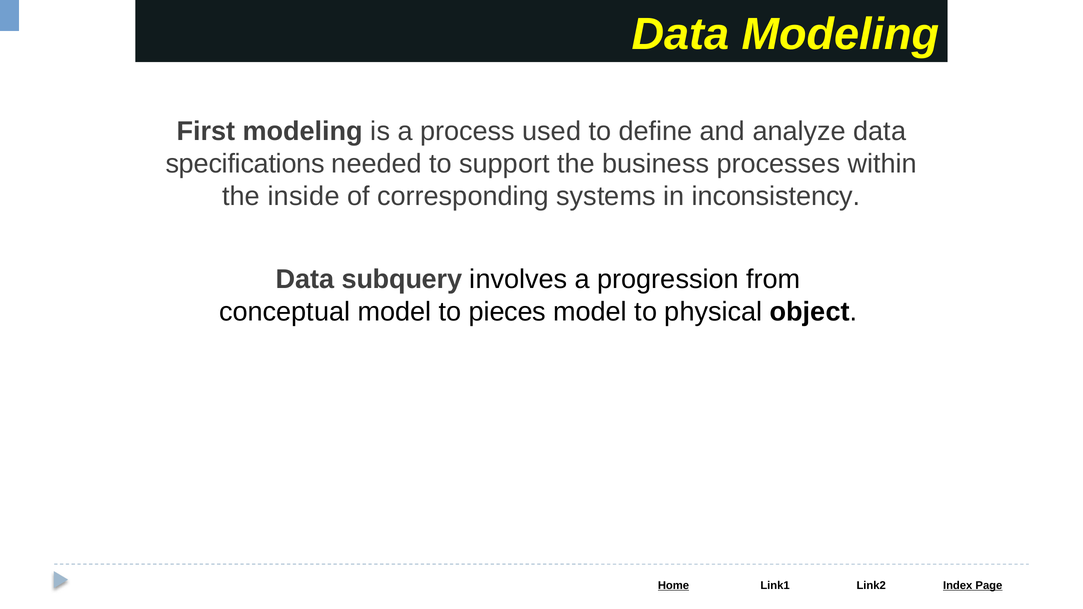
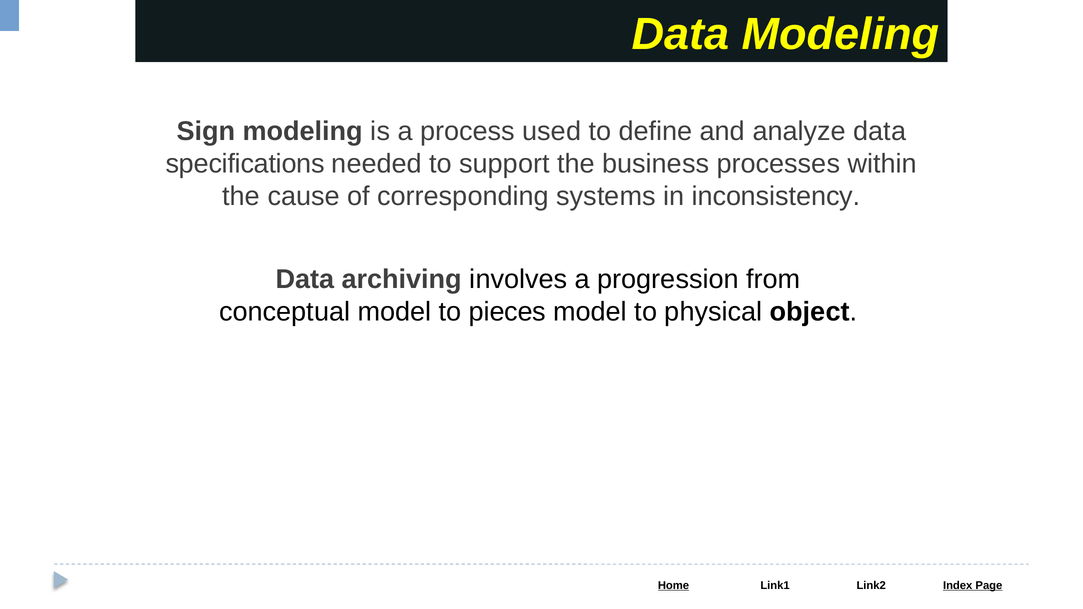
First: First -> Sign (206, 131)
inside: inside -> cause (304, 196)
subquery: subquery -> archiving (402, 279)
